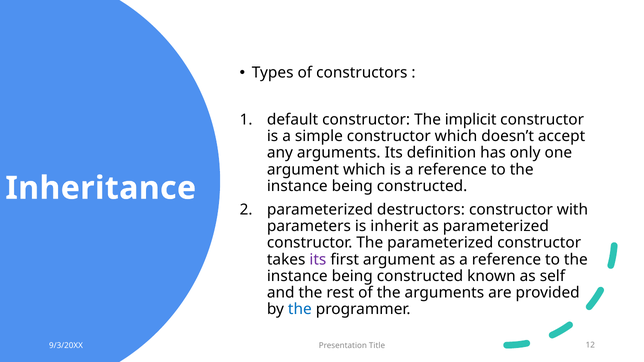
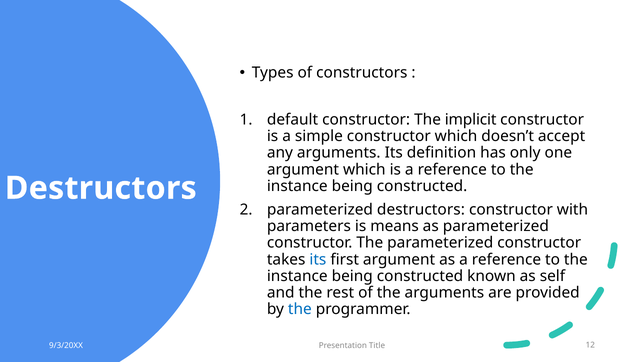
Inheritance: Inheritance -> Destructors (101, 188)
inherit: inherit -> means (395, 226)
its colour: purple -> blue (318, 260)
